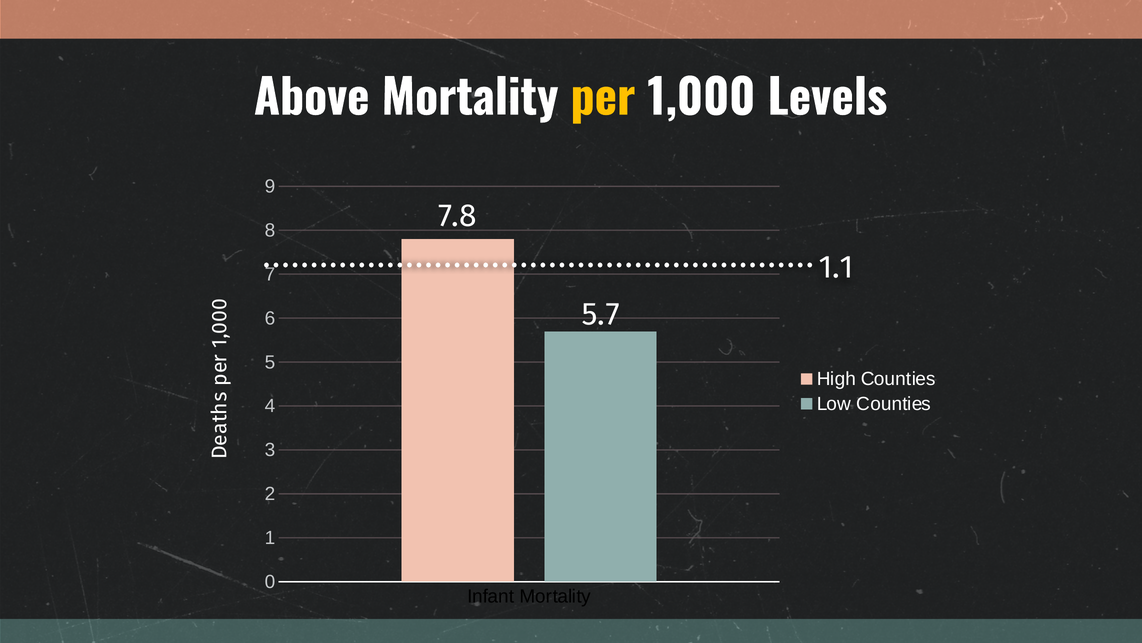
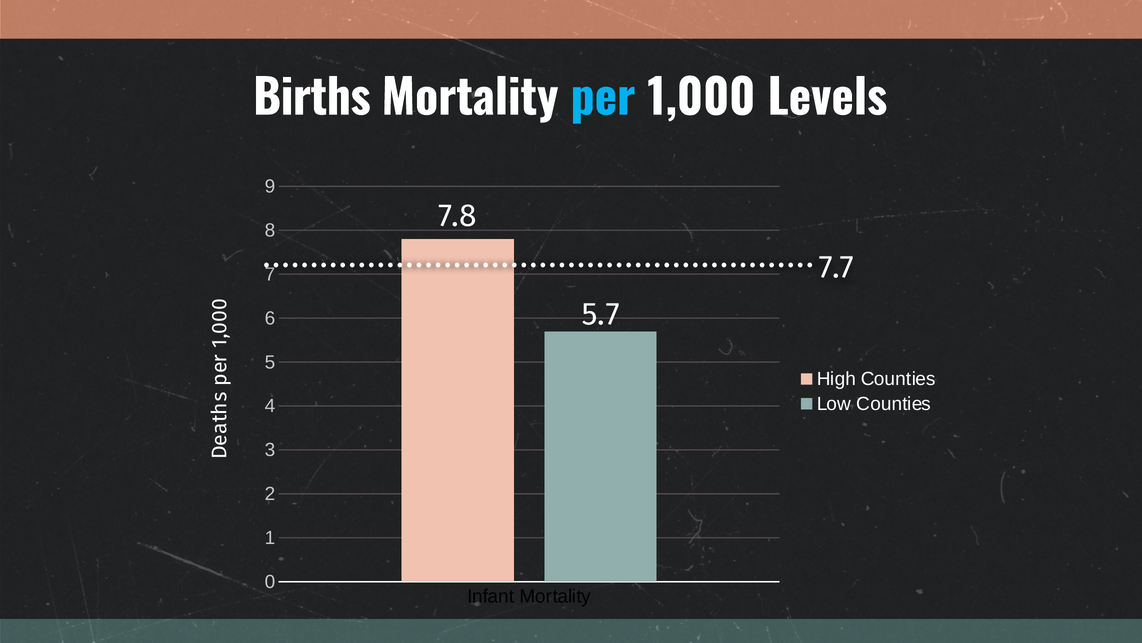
Above: Above -> Births (312, 99)
per colour: yellow -> light blue (603, 99)
1.1: 1.1 -> 7.7 (836, 267)
